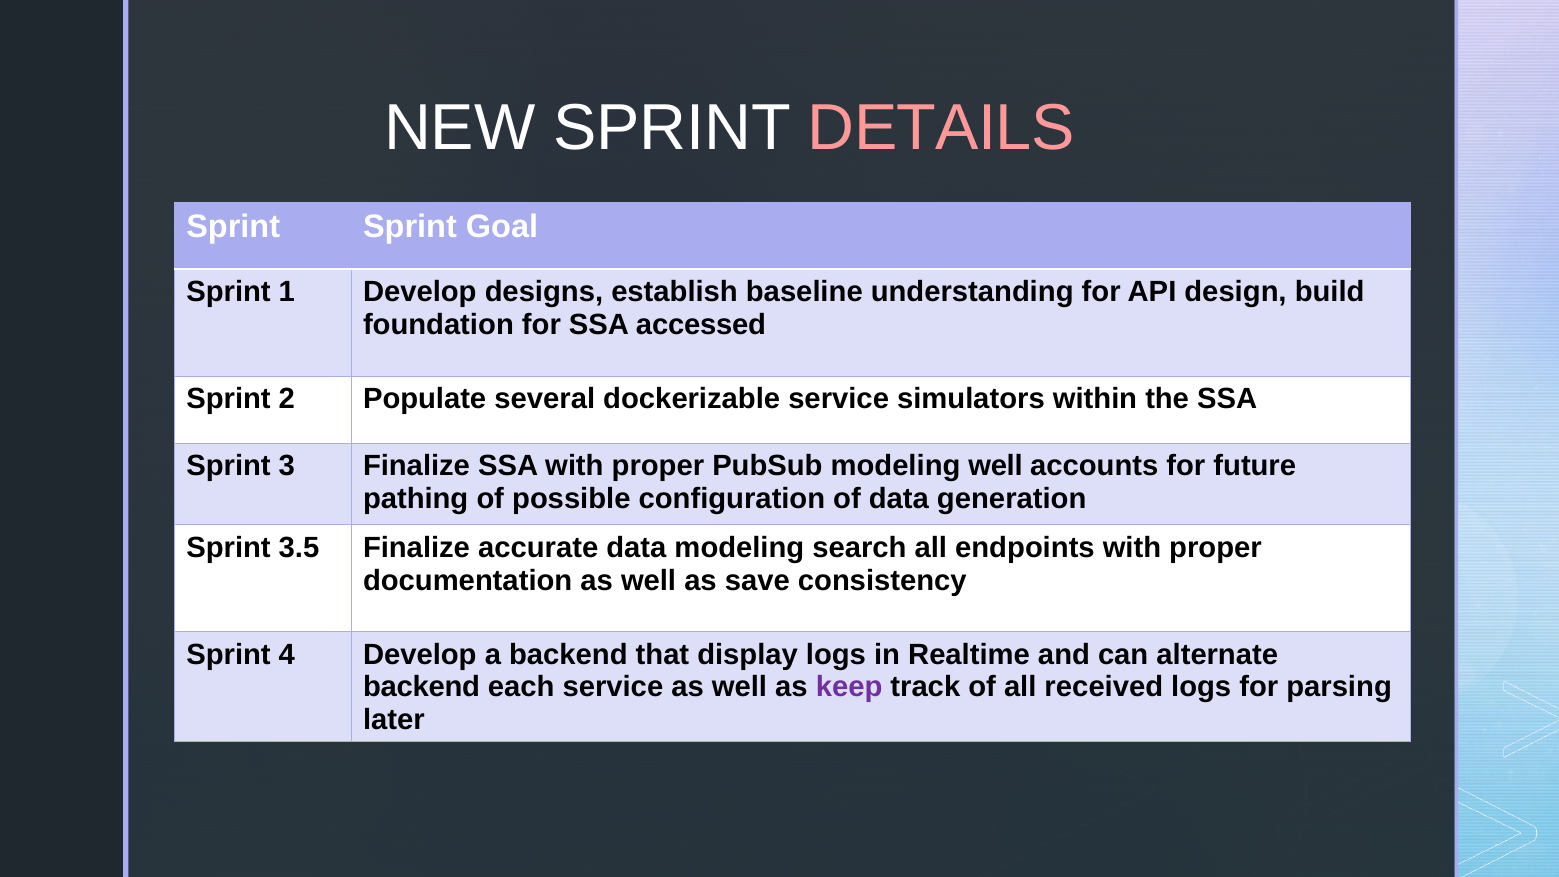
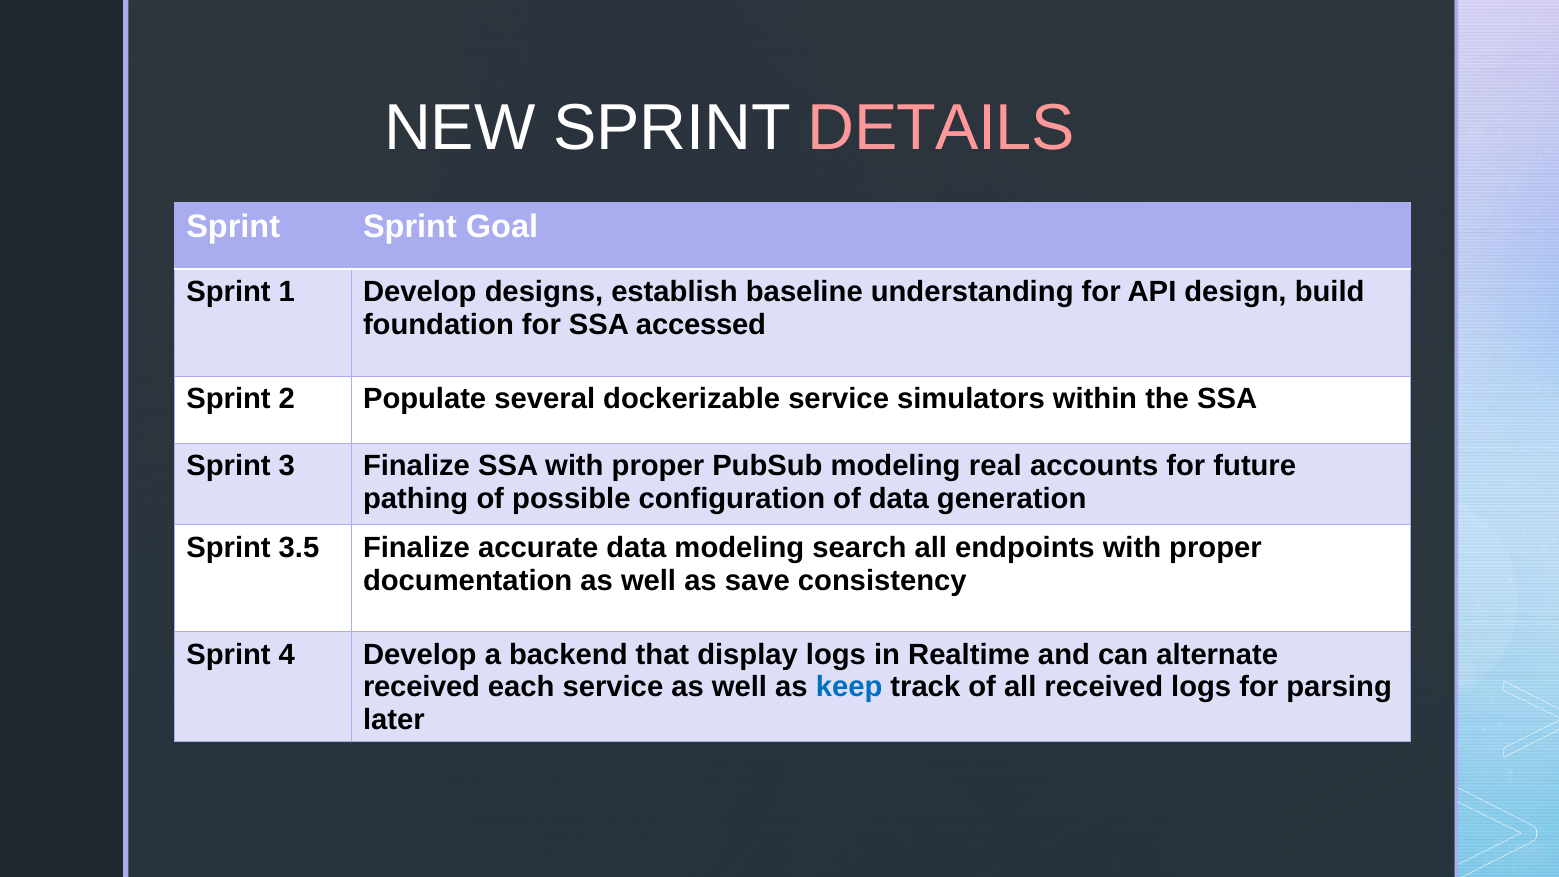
modeling well: well -> real (995, 466)
backend: backend -> received (422, 687)
keep colour: purple -> blue (849, 687)
